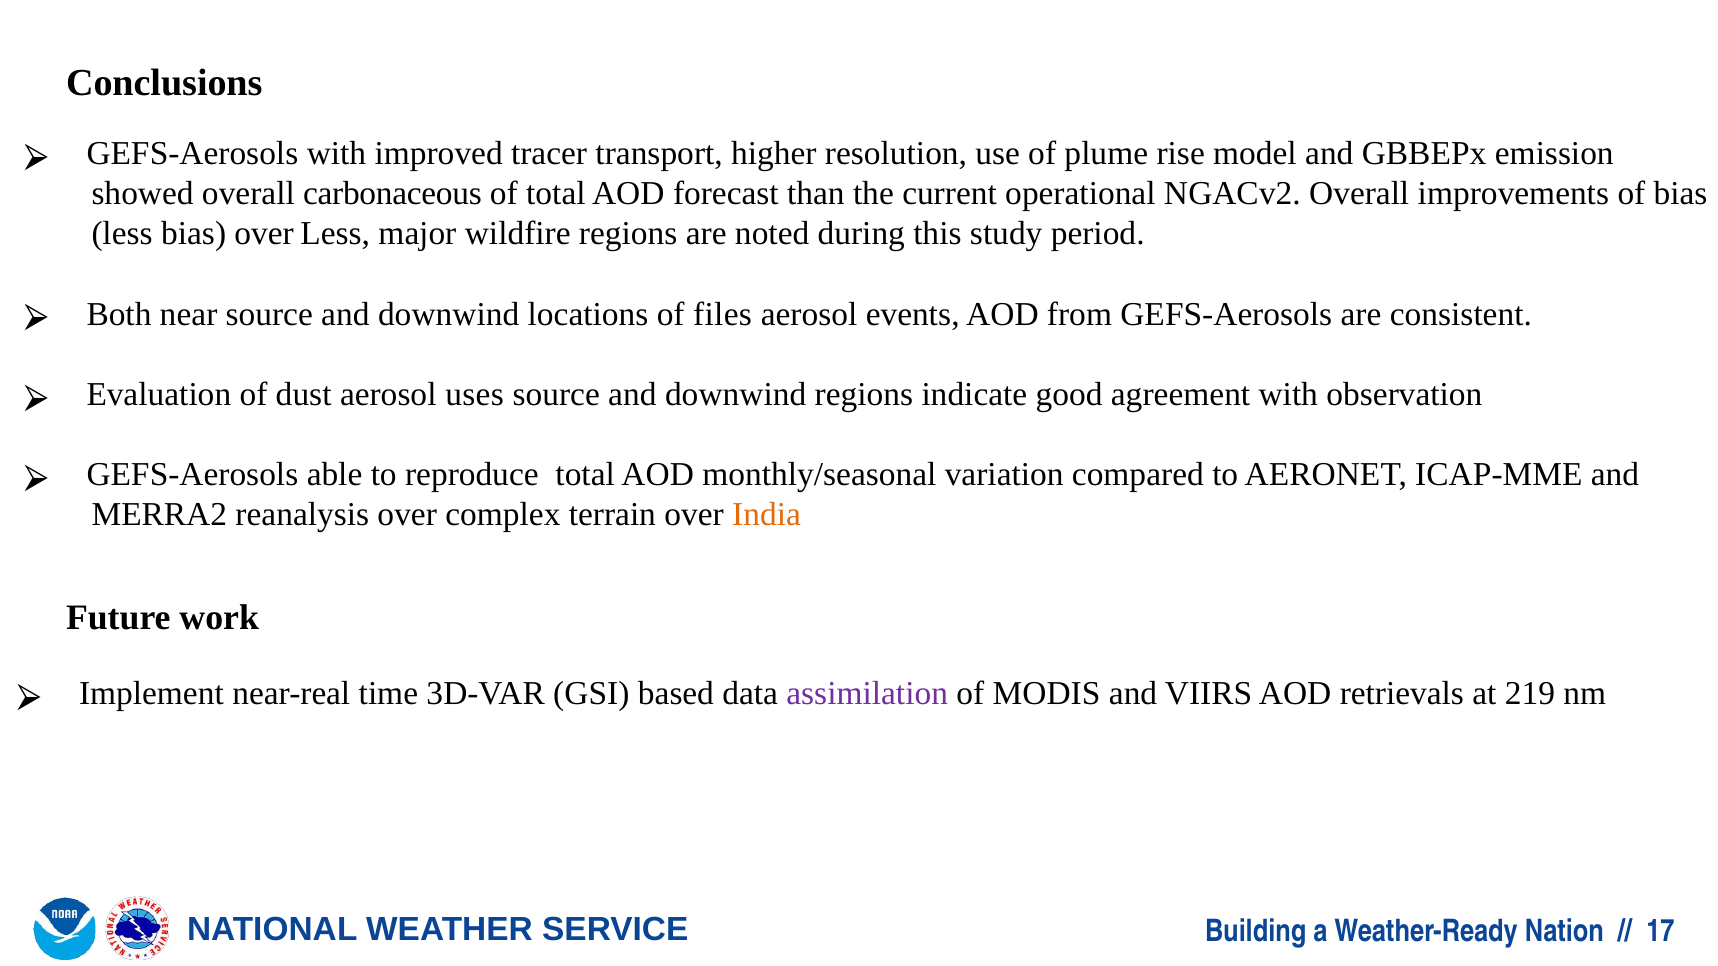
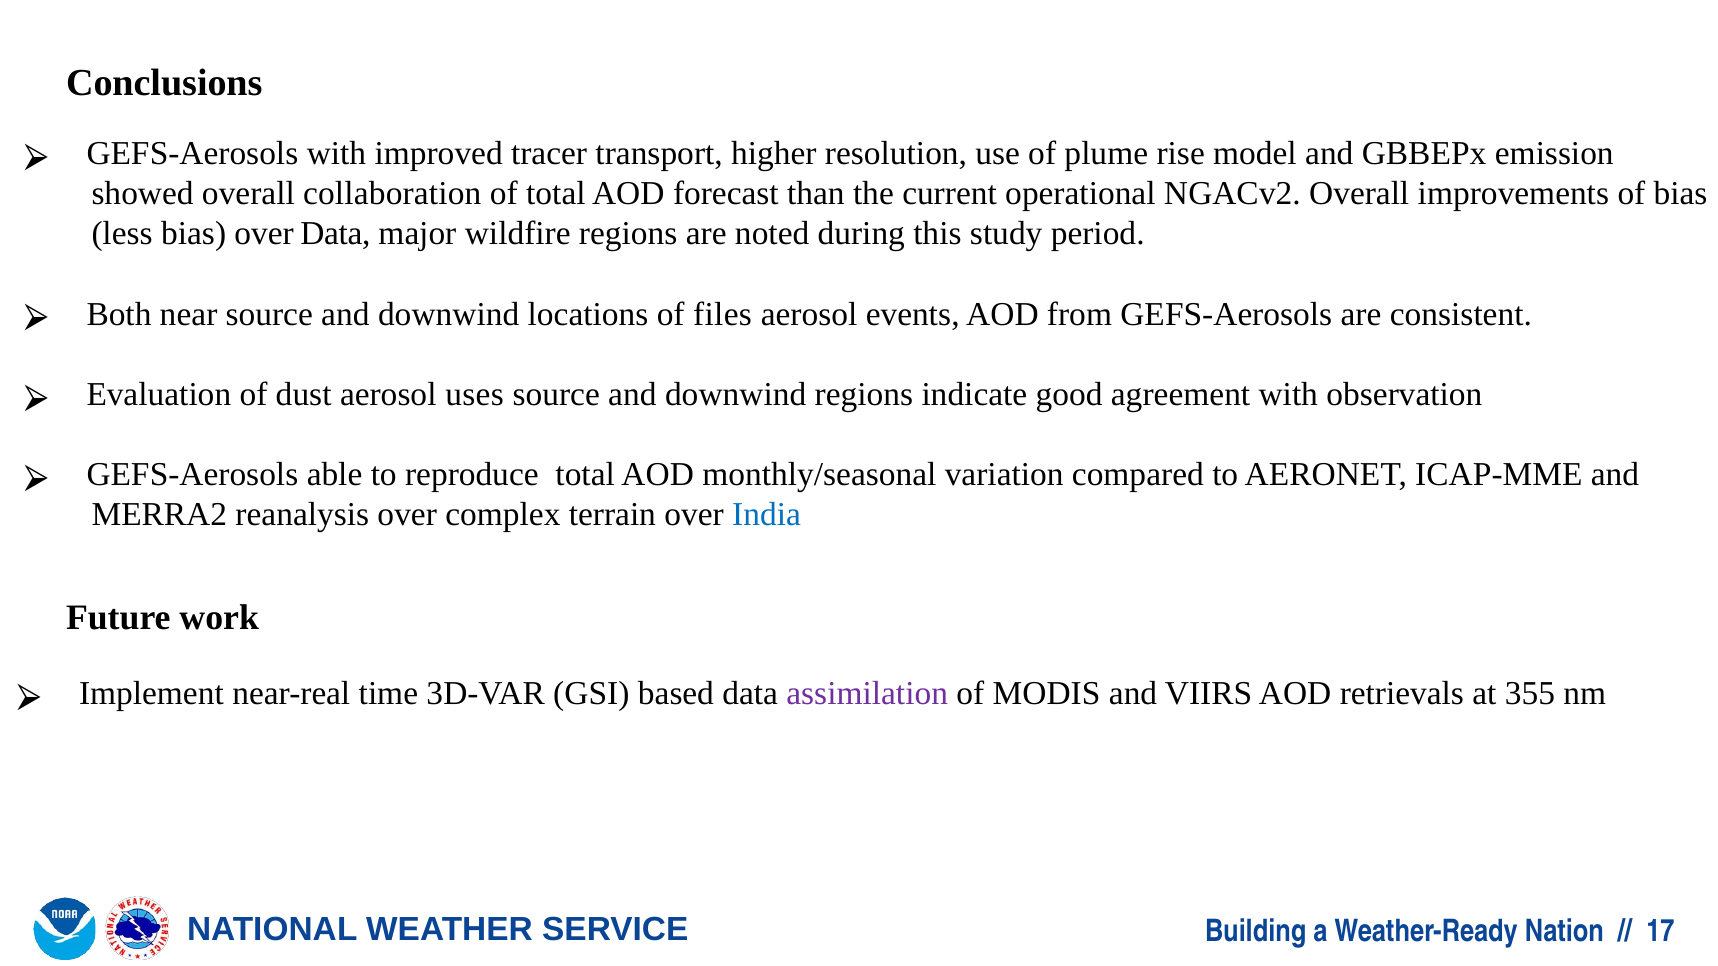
carbonaceous: carbonaceous -> collaboration (392, 194)
over Less: Less -> Data (335, 234)
India colour: orange -> blue (767, 515)
219: 219 -> 355 (1530, 694)
